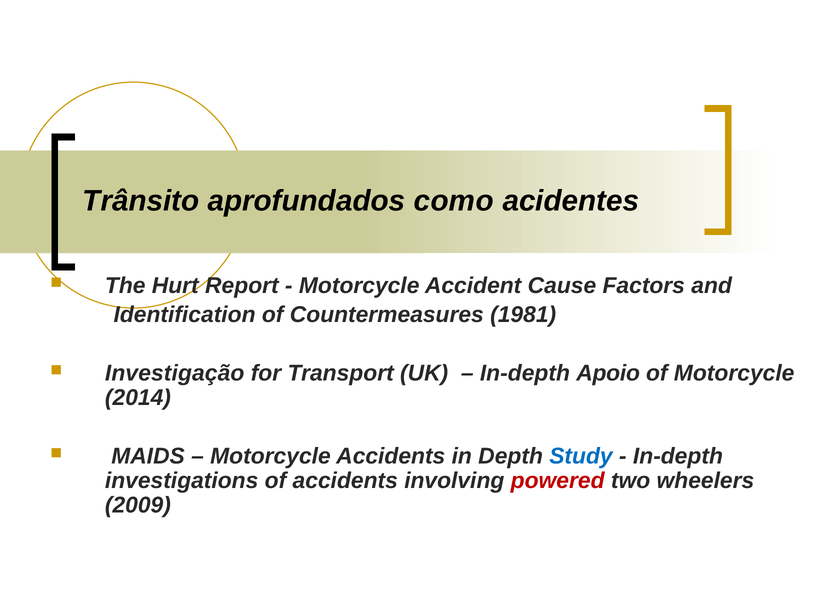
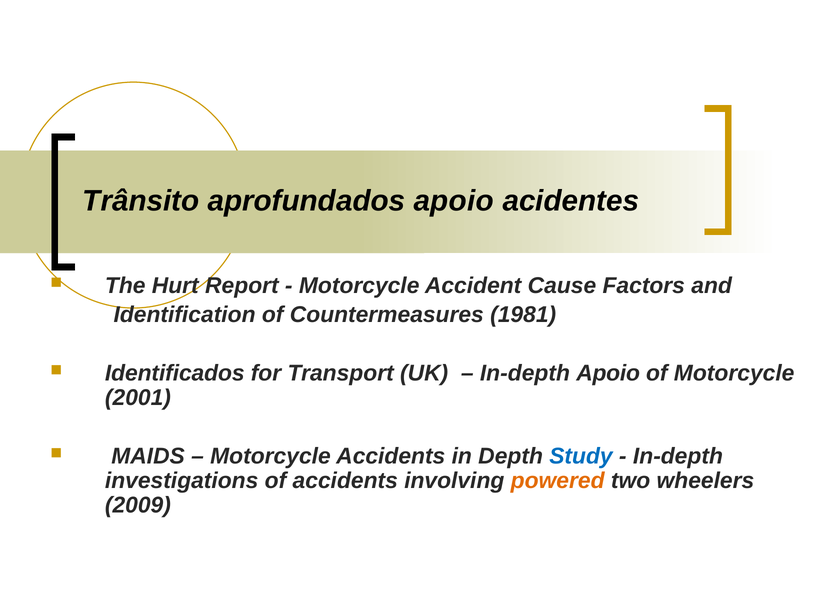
aprofundados como: como -> apoio (454, 201)
Investigação: Investigação -> Identificados (175, 373)
2014: 2014 -> 2001 (138, 398)
powered colour: red -> orange (558, 481)
